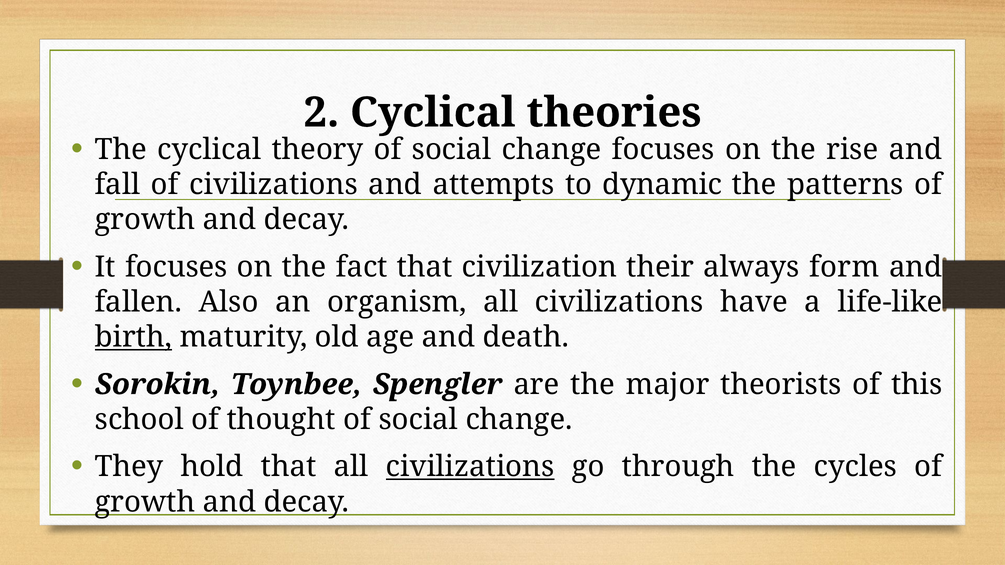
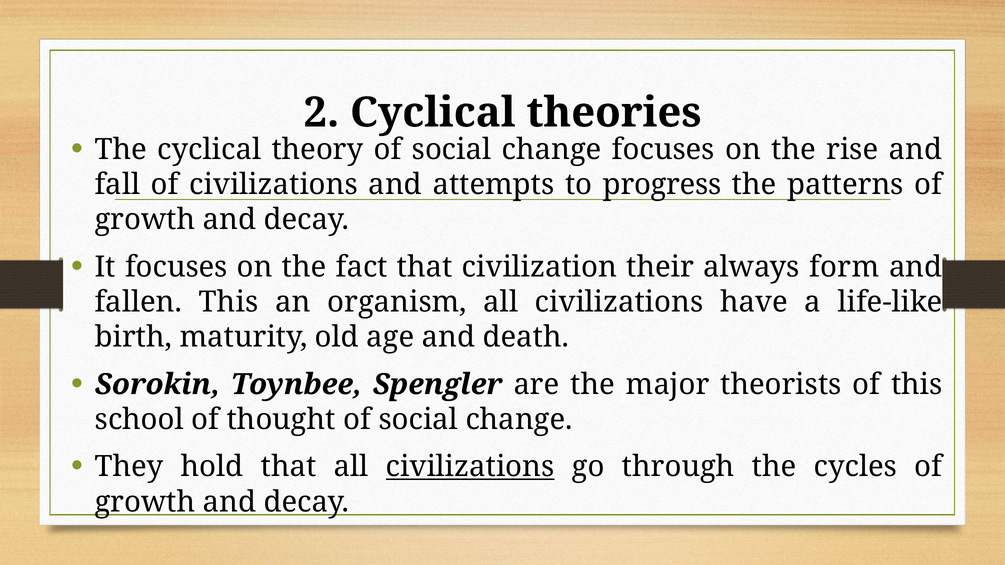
dynamic: dynamic -> progress (662, 185)
fallen Also: Also -> This (229, 302)
birth underline: present -> none (133, 337)
